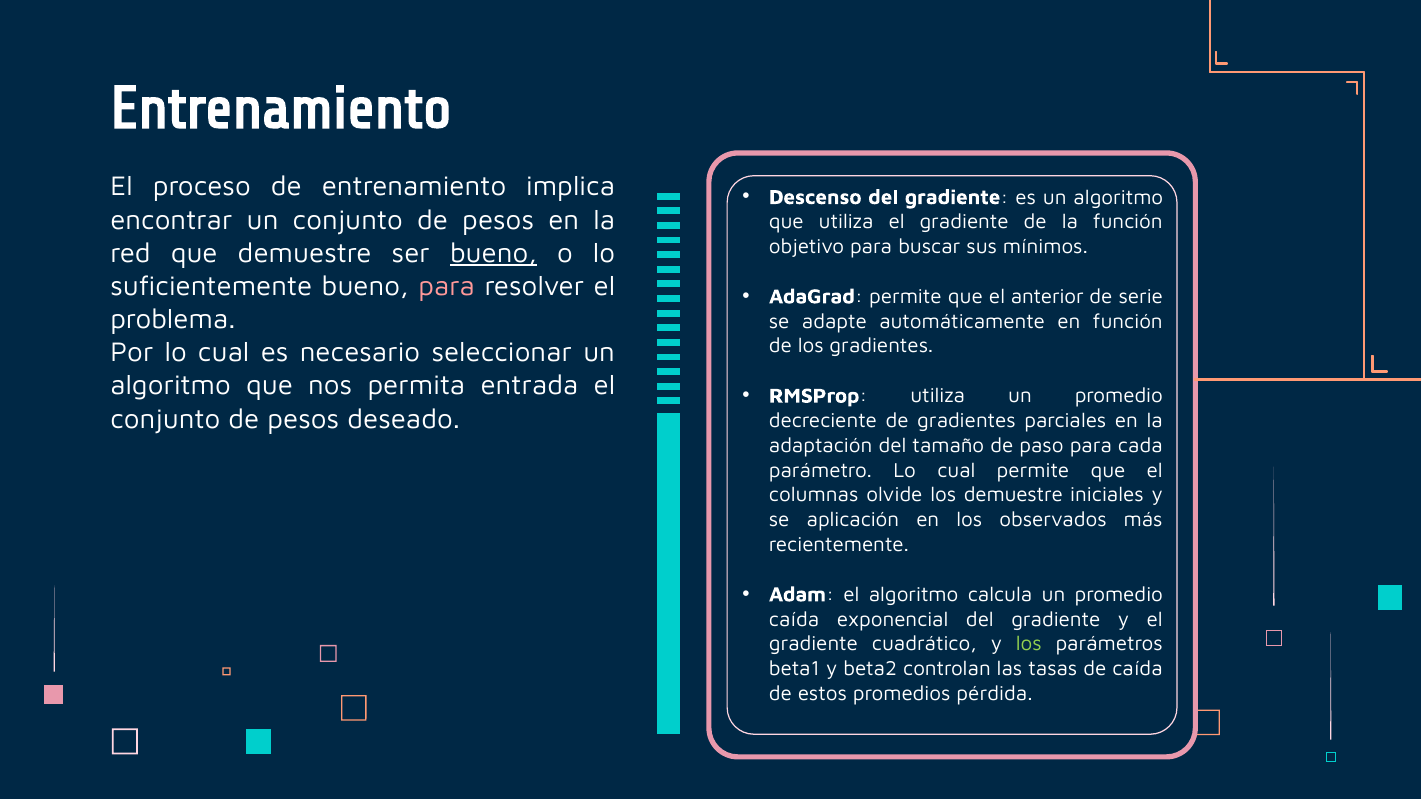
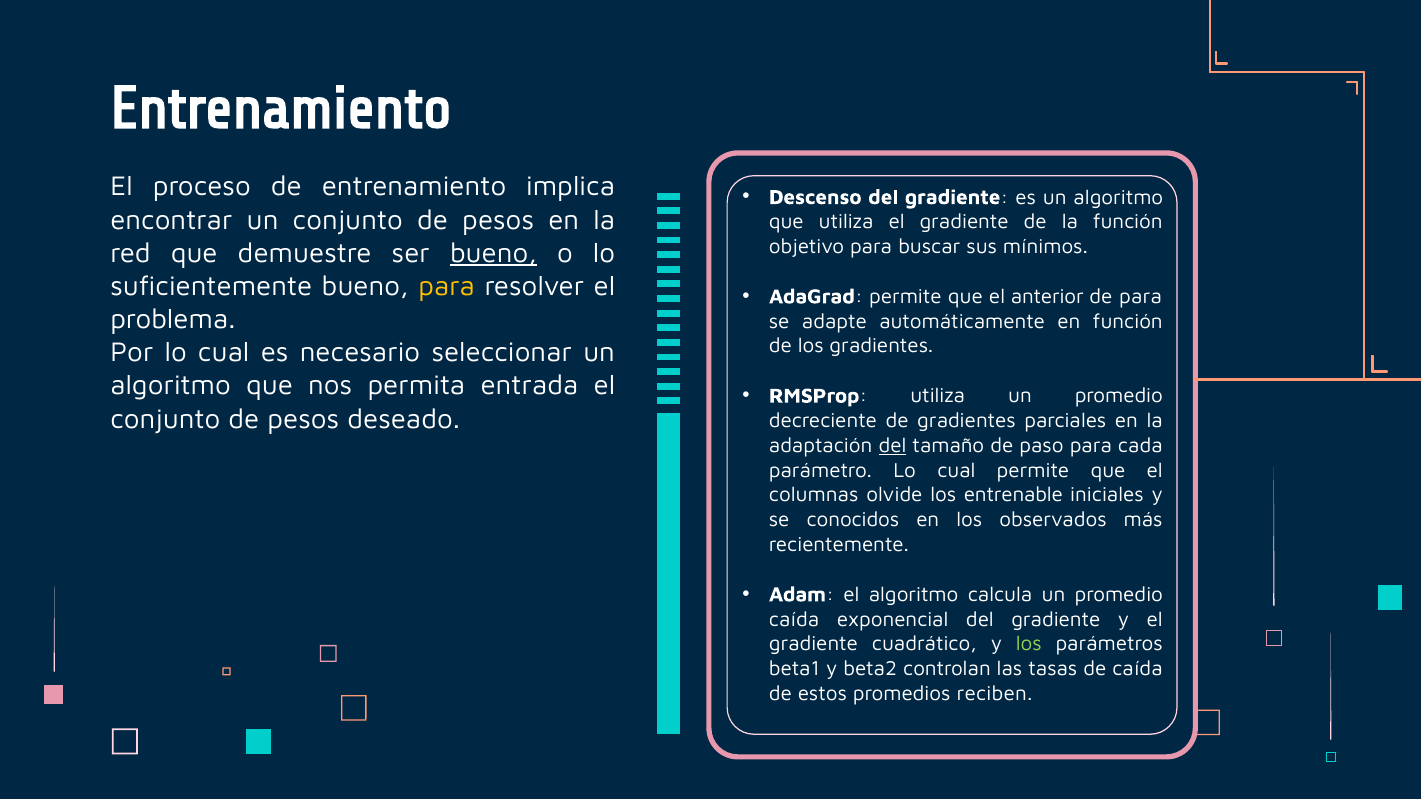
para colour: pink -> yellow (447, 286)
de serie: serie -> para (1141, 297)
del underline: none -> present (893, 446)
los demuestre: demuestre -> entrenable (1013, 495)
aplicación: aplicación -> conocidos (853, 520)
pérdida: pérdida -> reciben (995, 694)
